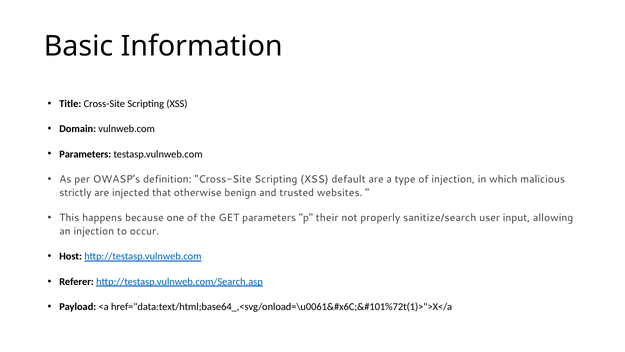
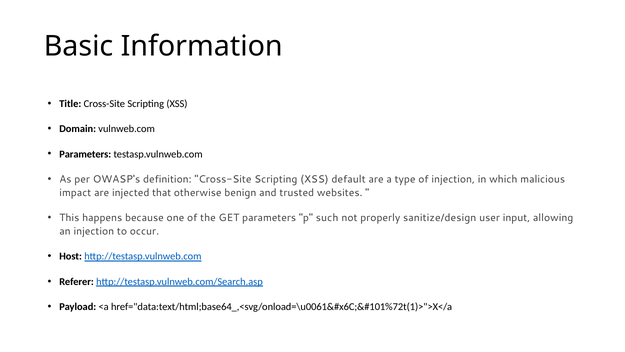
strictly: strictly -> impact (75, 192)
their: their -> such (327, 217)
sanitize/search: sanitize/search -> sanitize/design (440, 217)
